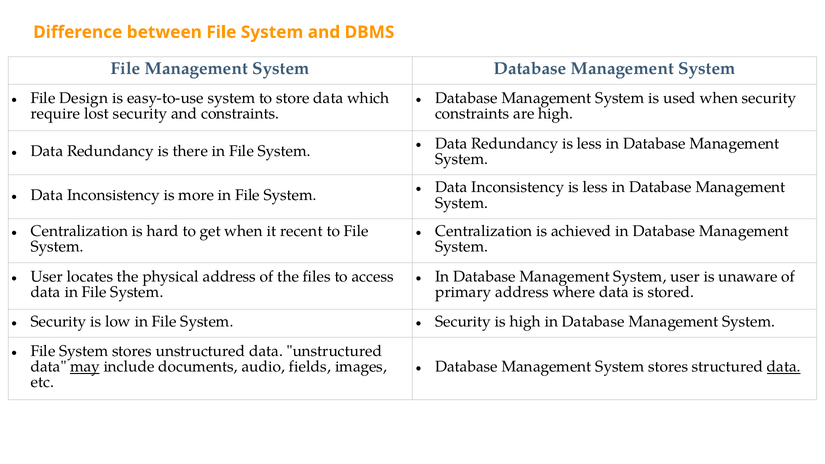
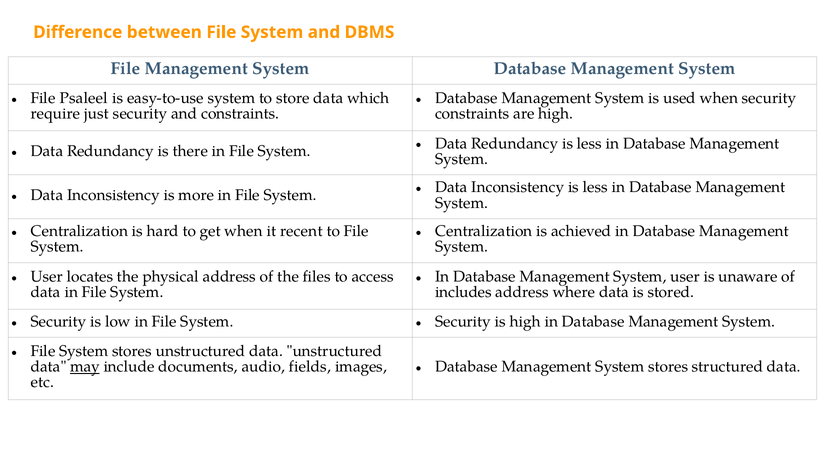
Design: Design -> Psaleel (84, 98)
lost: lost -> just (97, 114)
primary: primary -> includes (463, 292)
data underline: present -> none (784, 367)
